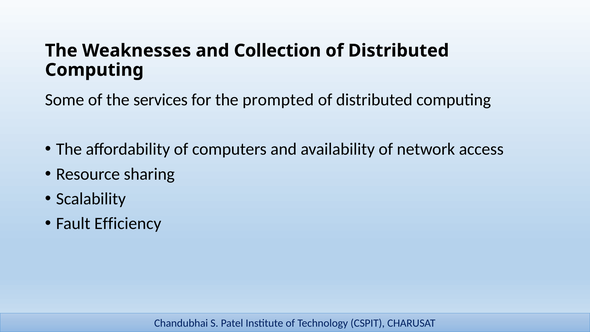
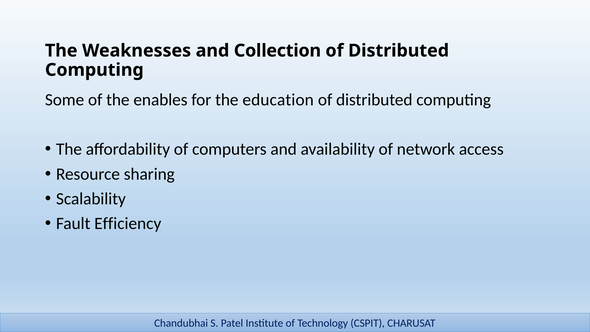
services: services -> enables (160, 100)
prompted: prompted -> education (278, 100)
